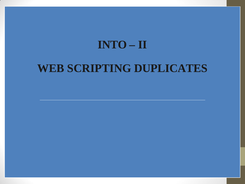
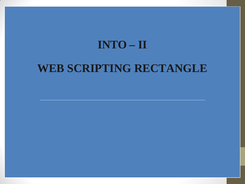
DUPLICATES: DUPLICATES -> RECTANGLE (171, 68)
